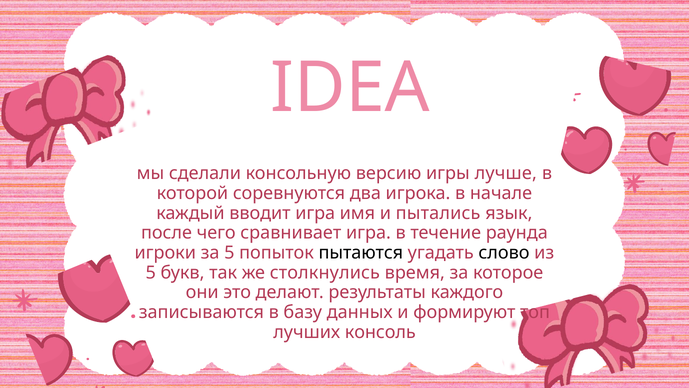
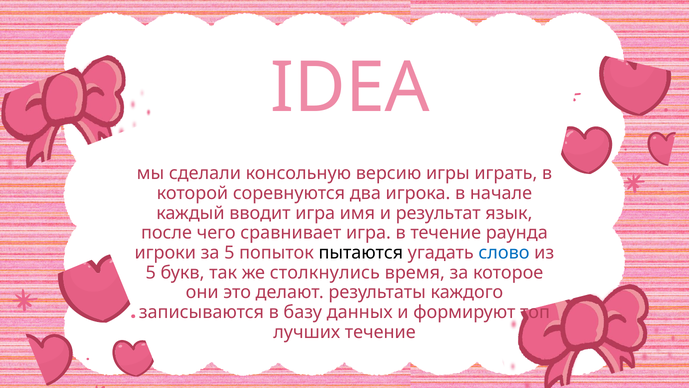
лучше: лучше -> играть (506, 173)
пытались: пытались -> результат (438, 213)
слово colour: black -> blue (504, 252)
лучших консоль: консоль -> течение (380, 332)
